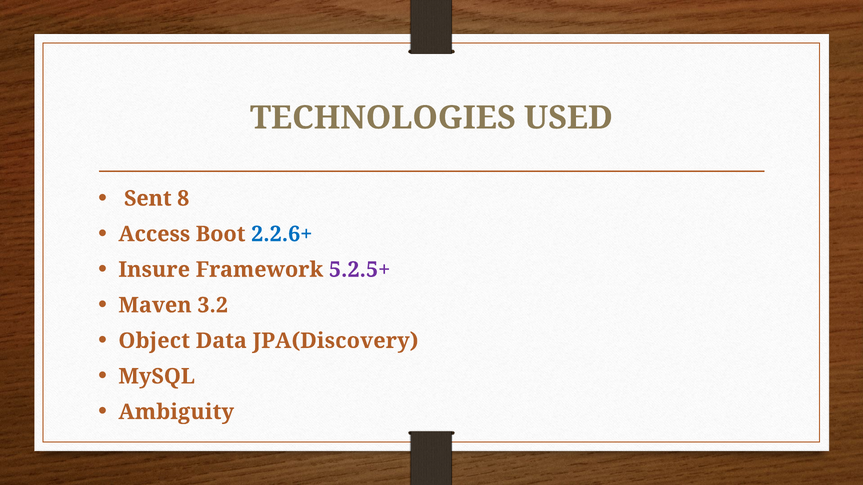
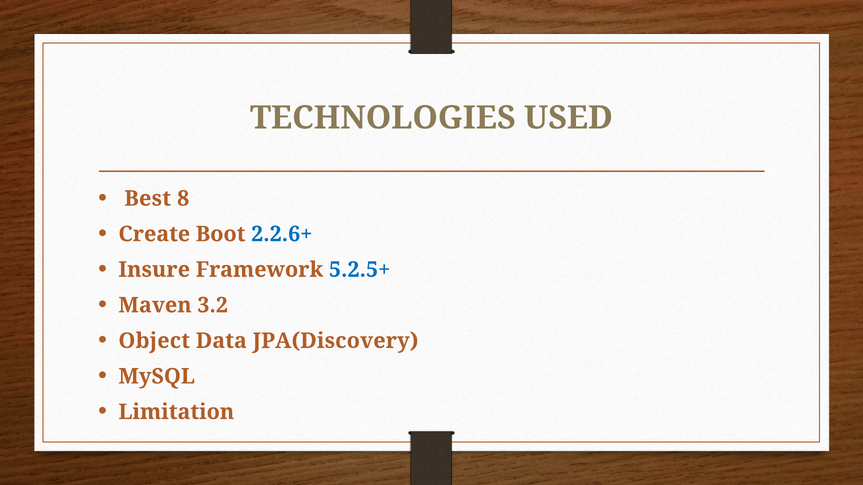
Sent: Sent -> Best (148, 199)
Access: Access -> Create (154, 234)
5.2.5+ colour: purple -> blue (360, 270)
Ambiguity: Ambiguity -> Limitation (176, 412)
